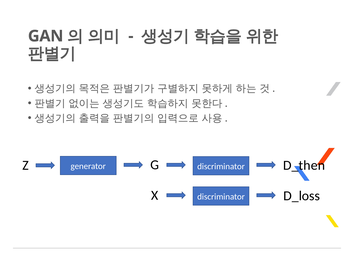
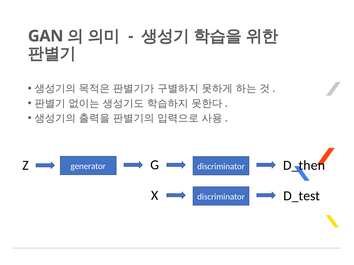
D_loss: D_loss -> D_test (302, 196)
